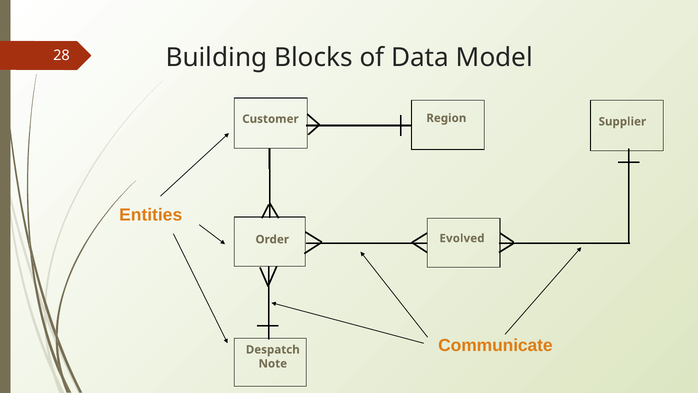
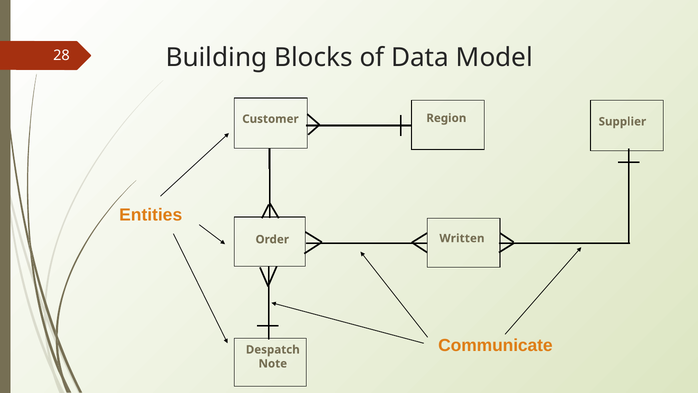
Evolved: Evolved -> Written (462, 238)
